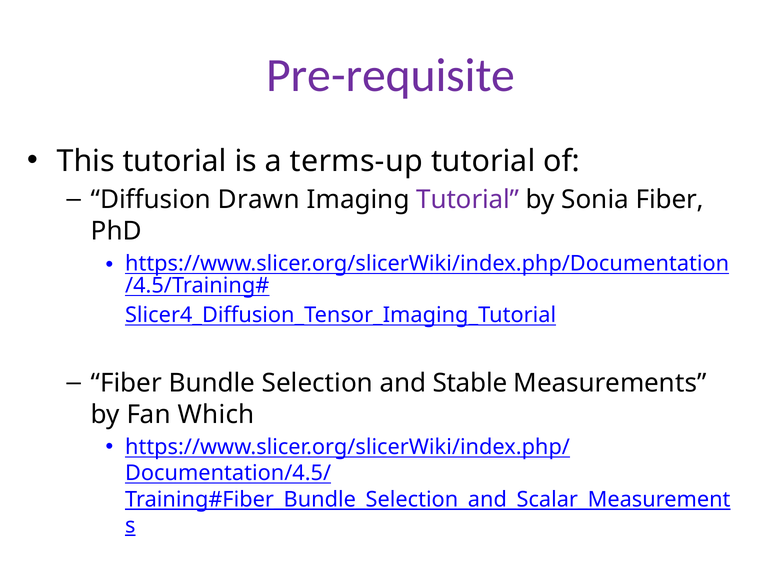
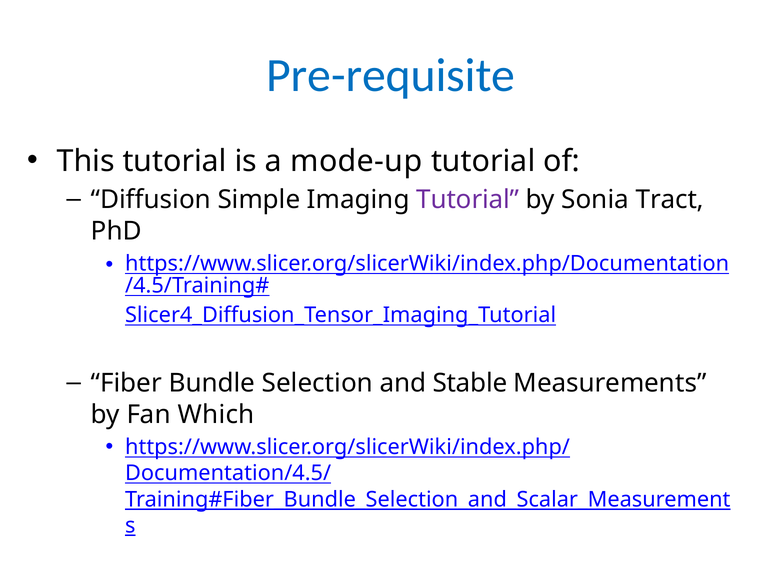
Pre-requisite colour: purple -> blue (391, 76)
terms-up: terms-up -> mode-up (356, 161)
Drawn: Drawn -> Simple (259, 200)
Sonia Fiber: Fiber -> Tract (670, 200)
